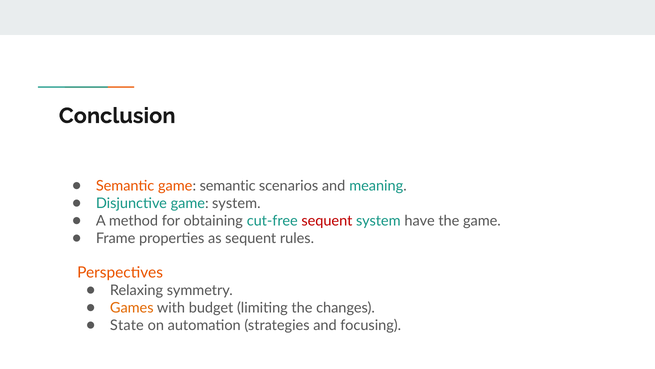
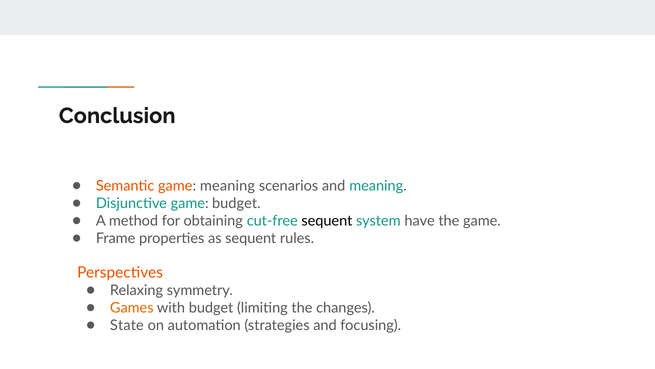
game semantic: semantic -> meaning (227, 186)
game system: system -> budget (236, 203)
sequent colour: red -> black (327, 221)
